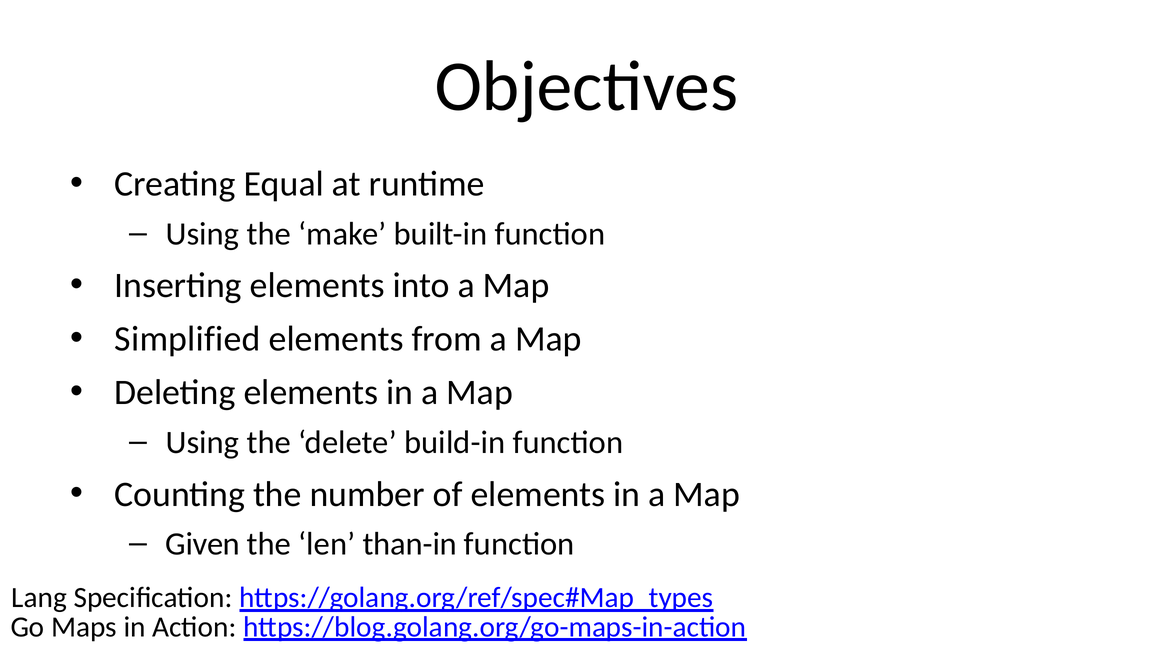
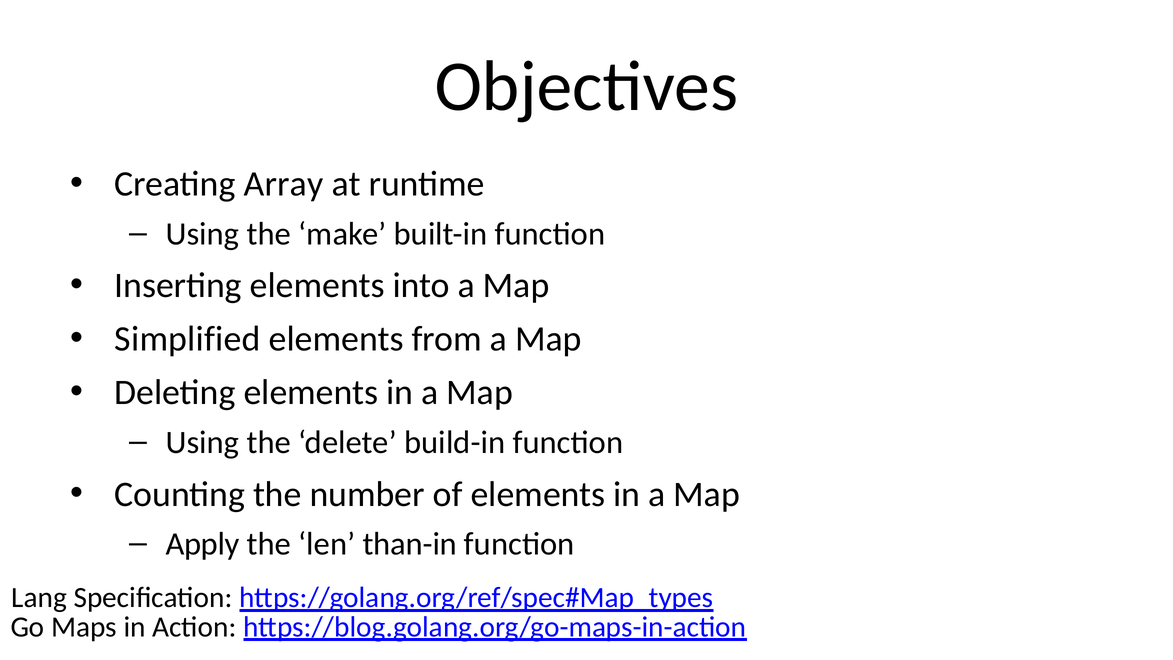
Equal: Equal -> Array (284, 184)
Given: Given -> Apply (203, 544)
